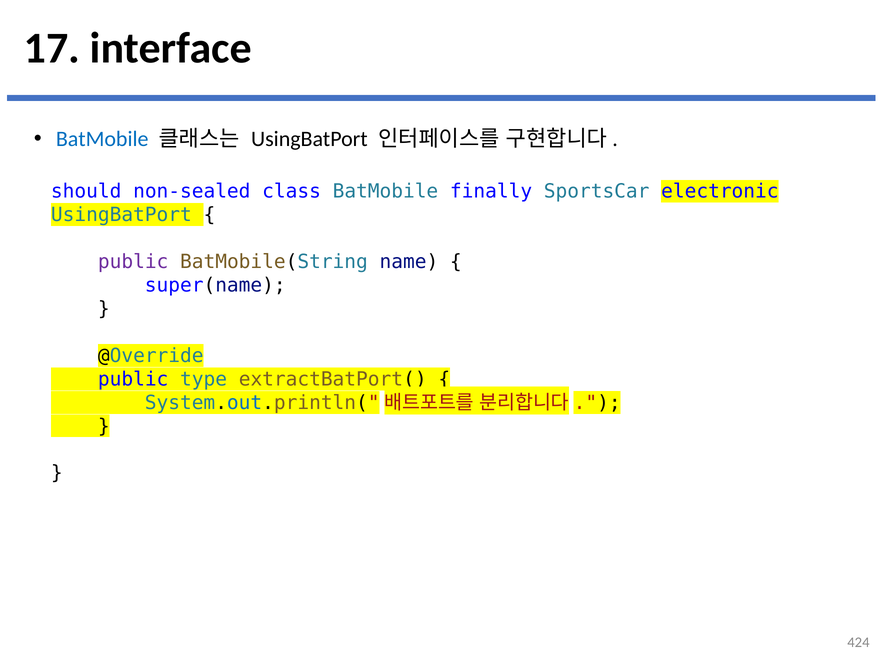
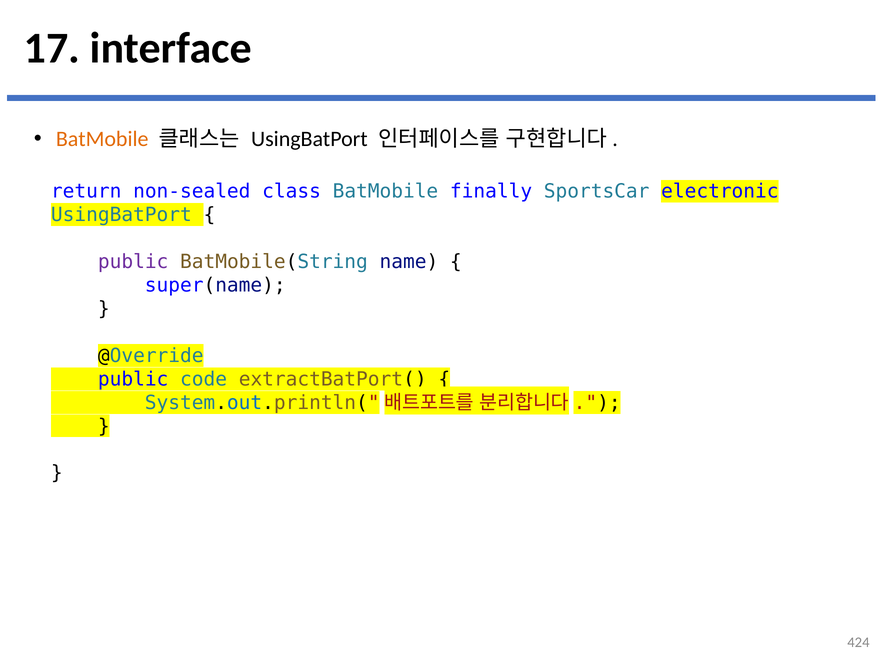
BatMobile colour: blue -> orange (102, 139)
should: should -> return (86, 192)
type: type -> code (204, 379)
